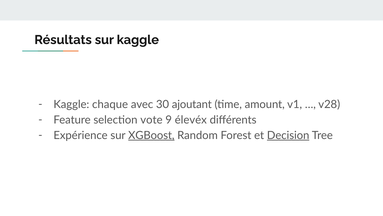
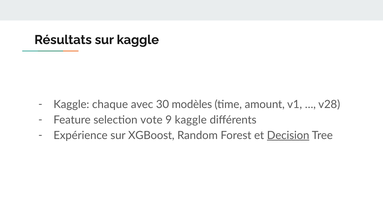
ajoutant: ajoutant -> modèles (192, 104)
9 élevéx: élevéx -> kaggle (191, 120)
XGBoost underline: present -> none (151, 135)
